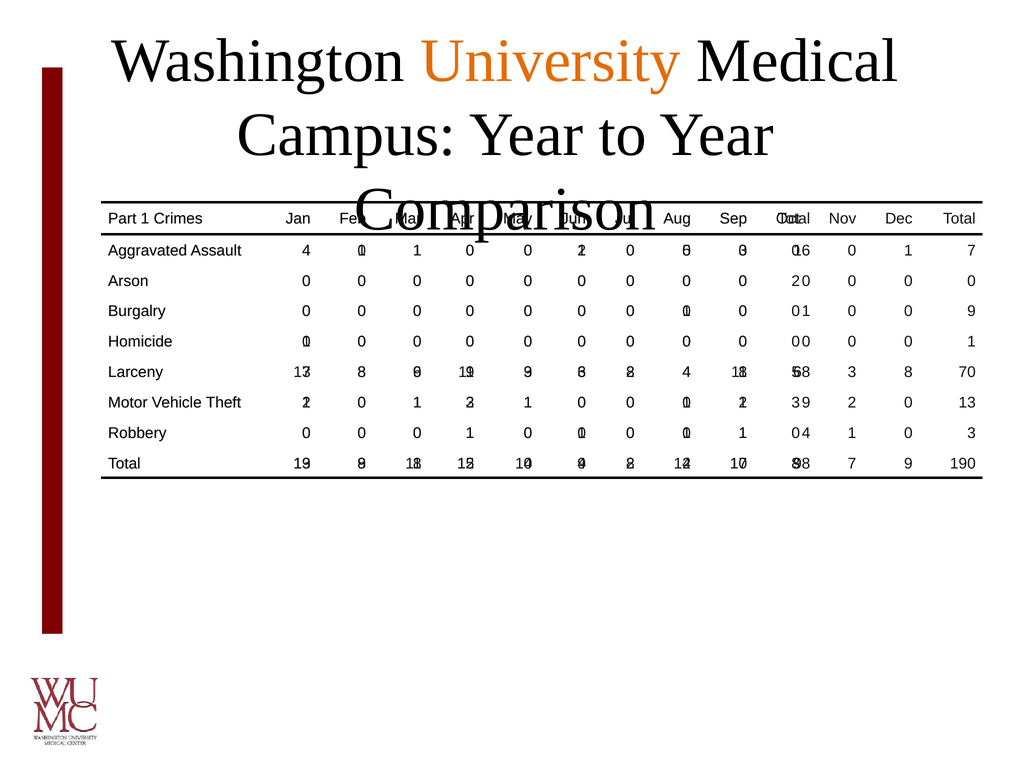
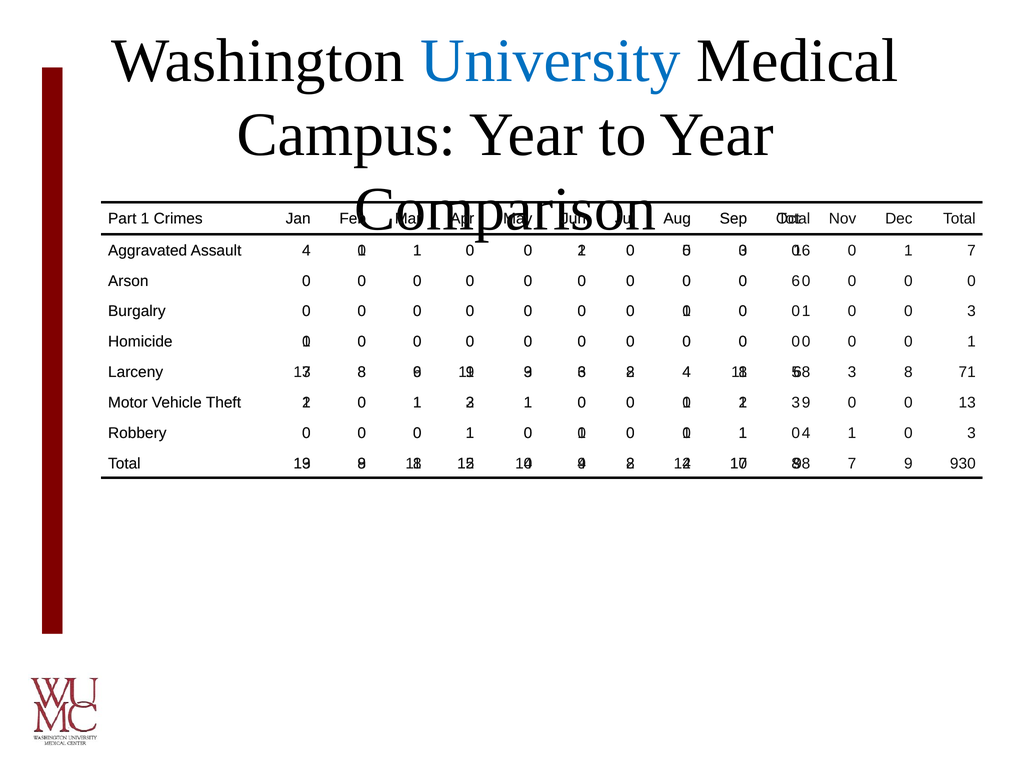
University colour: orange -> blue (550, 61)
2: 2 -> 6 (796, 281)
0 0 9: 9 -> 3 (971, 311)
70: 70 -> 71 (967, 372)
2: 2 -> 0 (852, 402)
190: 190 -> 930 (963, 463)
